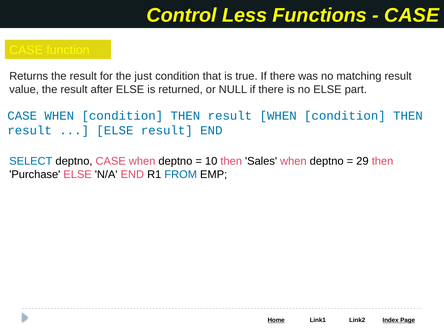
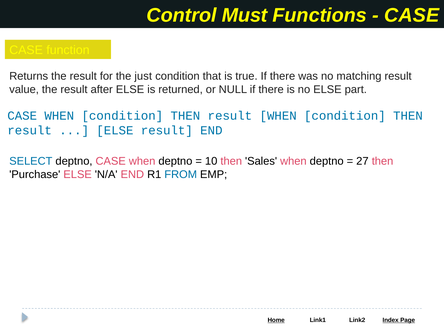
Less: Less -> Must (245, 15)
29: 29 -> 27 (362, 161)
